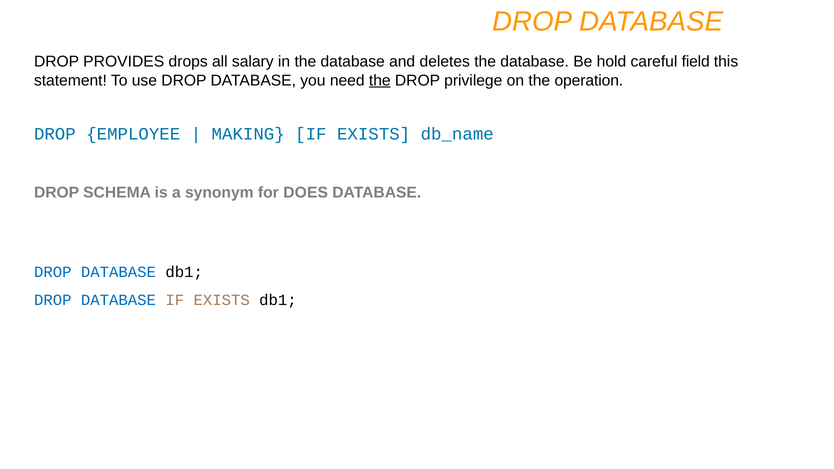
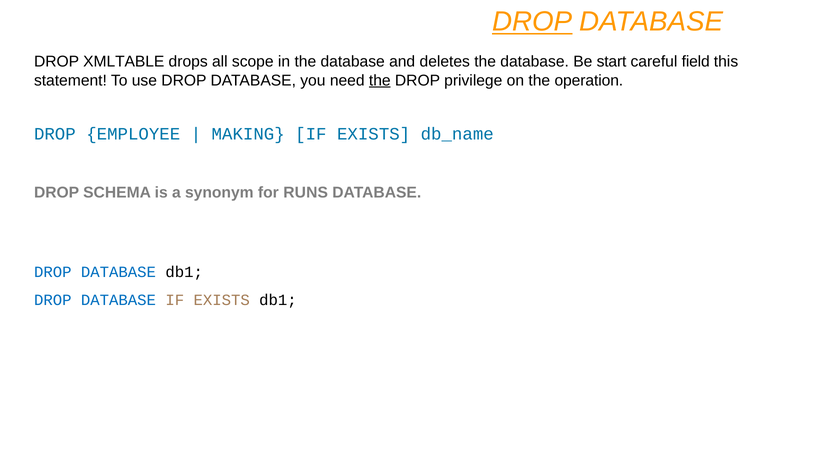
DROP underline: none -> present (532, 22)
PROVIDES: PROVIDES -> XMLTABLE (124, 62)
salary: salary -> scope (253, 62)
hold: hold -> start (612, 62)
DOES: DOES -> RUNS (306, 193)
